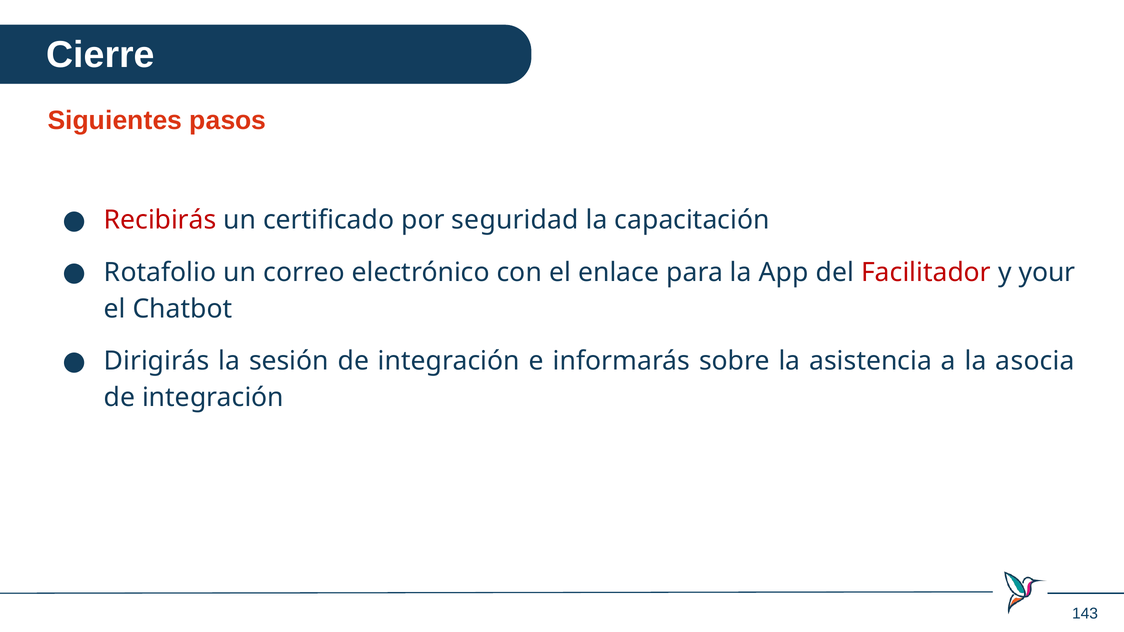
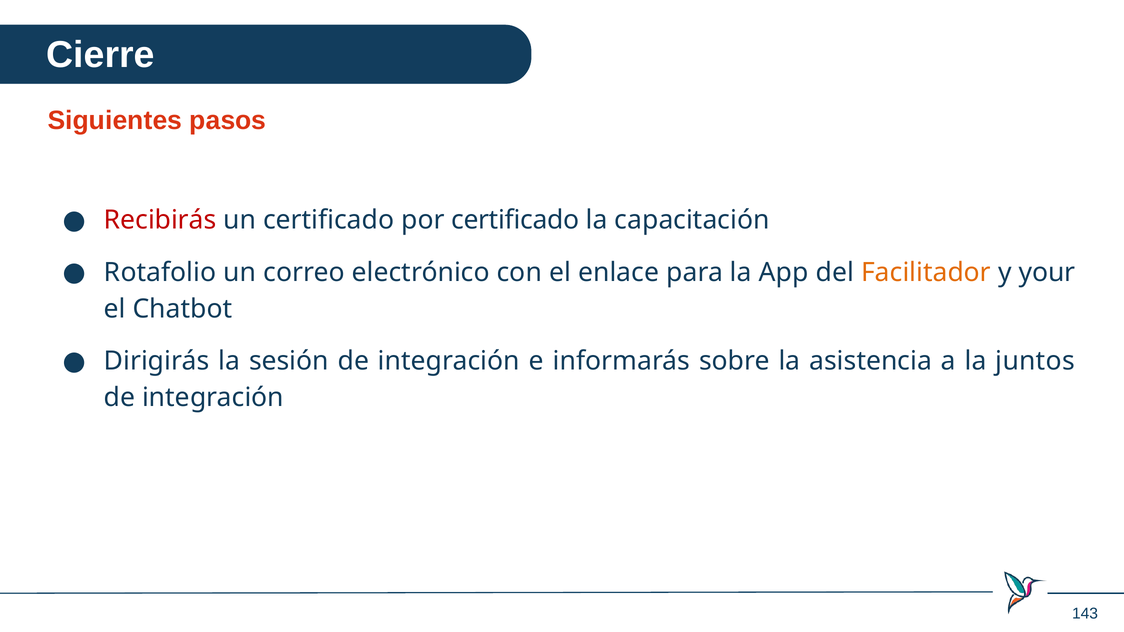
por seguridad: seguridad -> certificado (515, 220)
Facilitador colour: red -> orange (926, 272)
asocia: asocia -> juntos (1035, 361)
